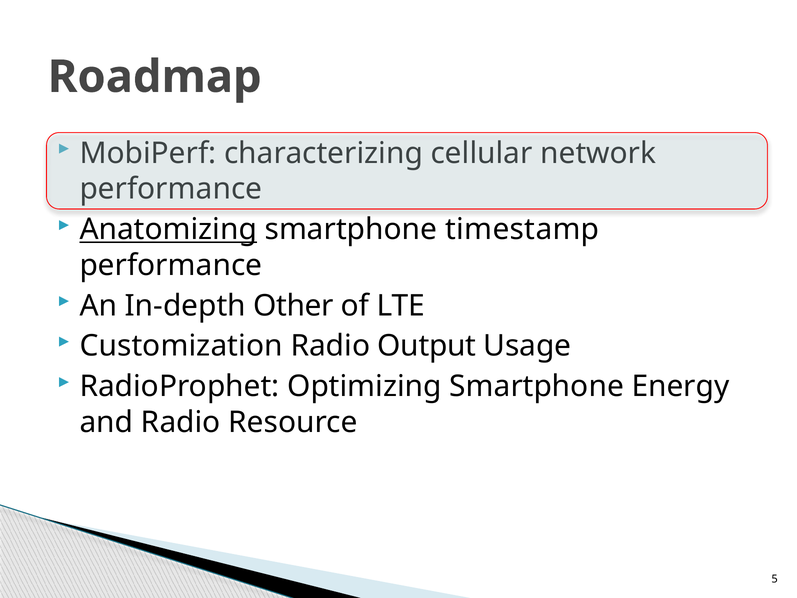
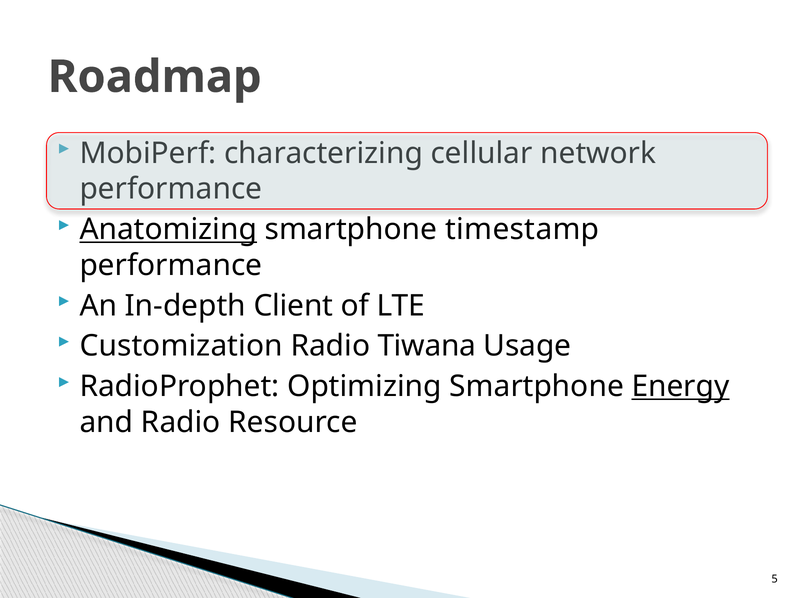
Other: Other -> Client (293, 306)
Output: Output -> Tiwana (427, 346)
Energy underline: none -> present (681, 386)
